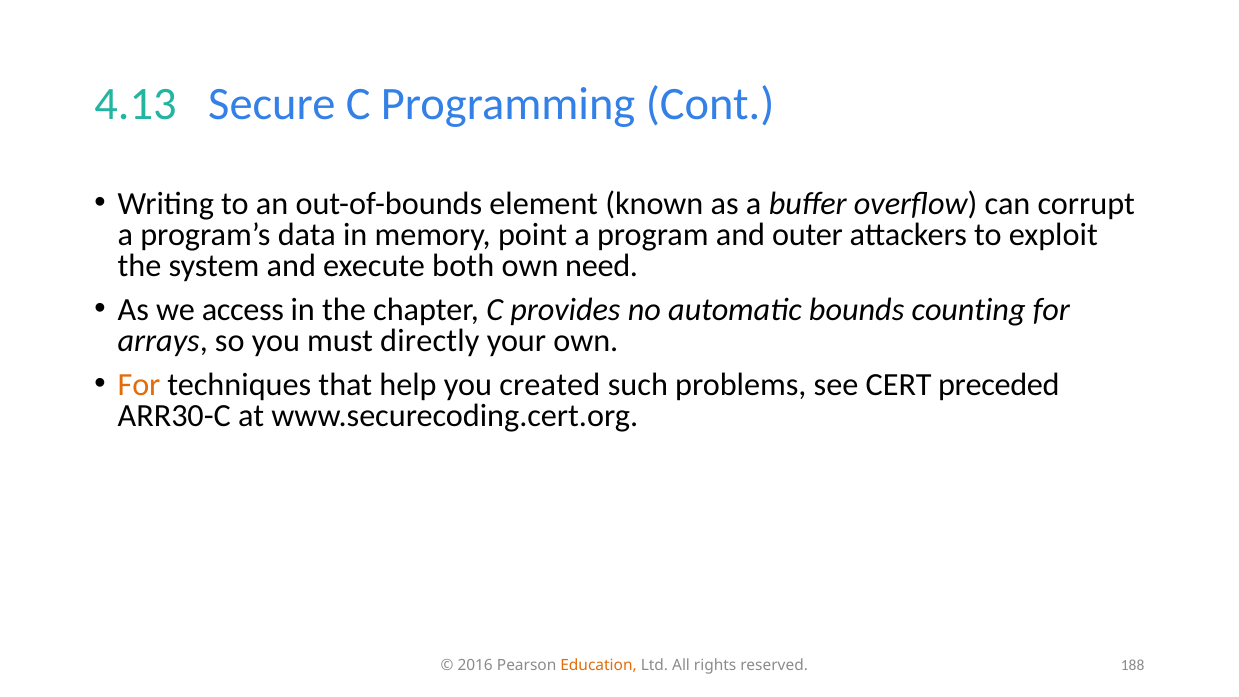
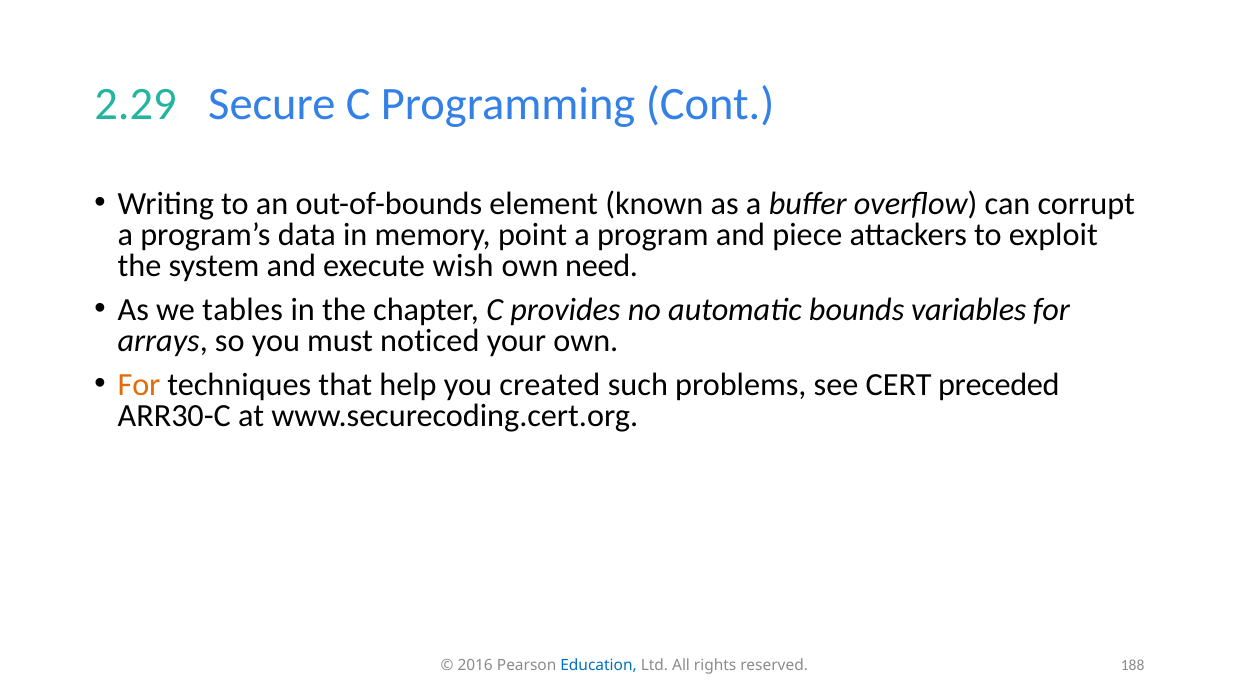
4.13: 4.13 -> 2.29 (136, 104)
outer: outer -> piece (807, 235)
both: both -> wish (463, 266)
access: access -> tables (243, 310)
counting: counting -> variables (969, 310)
directly: directly -> noticed (430, 341)
Education colour: orange -> blue (599, 666)
